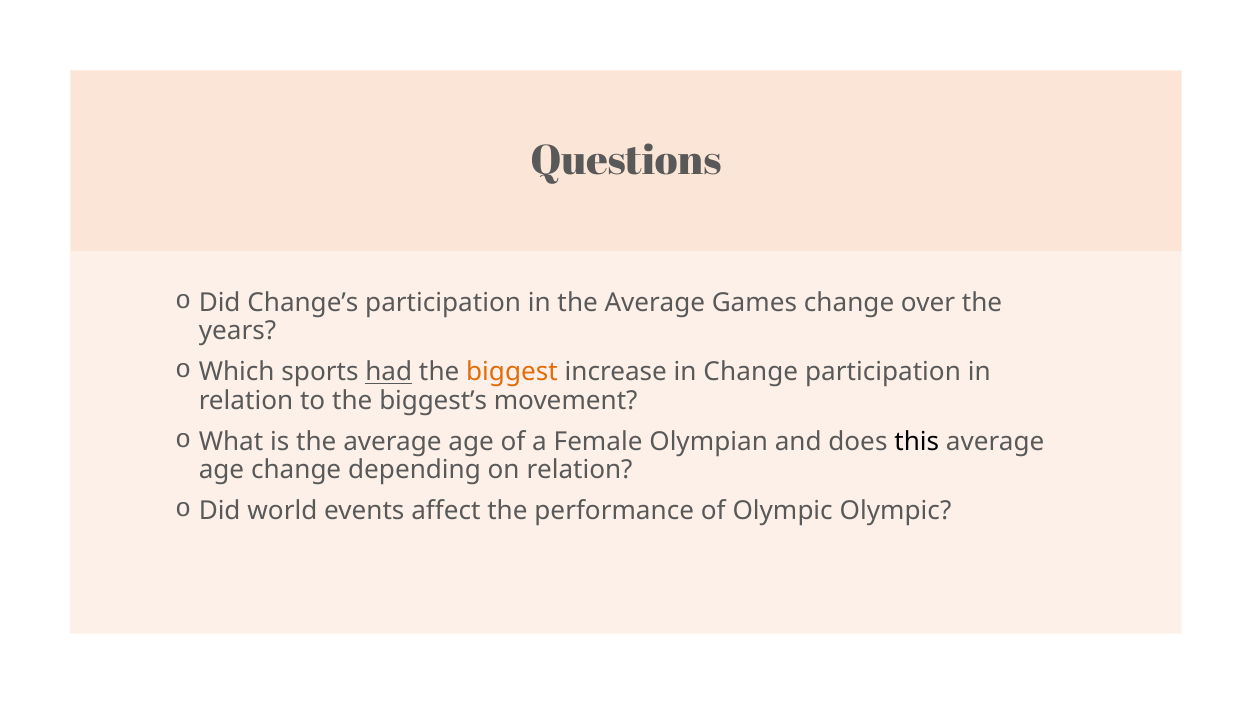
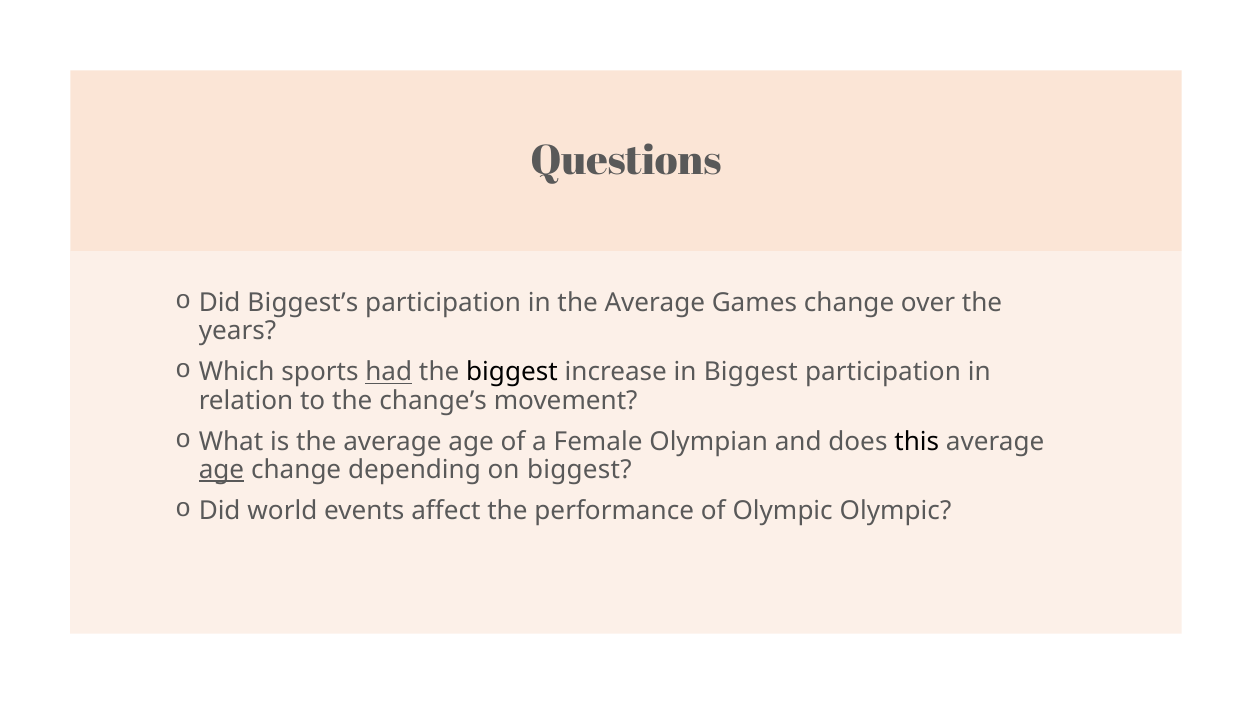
Change’s: Change’s -> Biggest’s (303, 303)
biggest colour: orange -> black (512, 372)
in Change: Change -> Biggest (751, 372)
biggest’s: biggest’s -> change’s (433, 401)
age underline: none -> present (222, 470)
on relation: relation -> biggest (579, 470)
